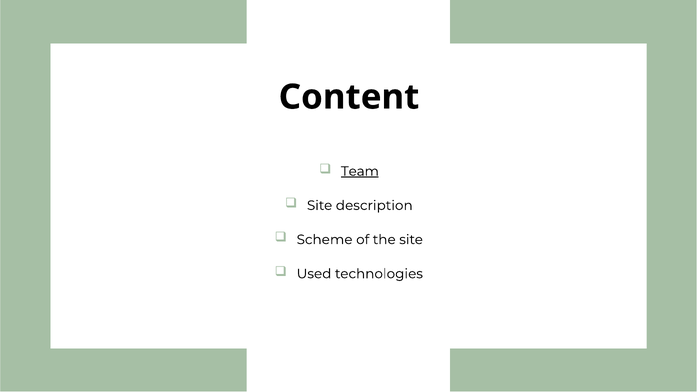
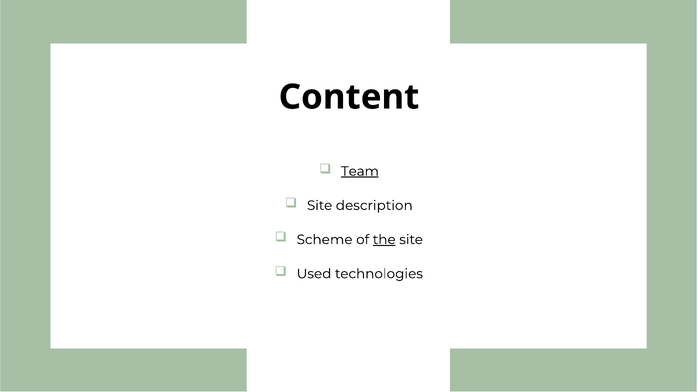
the underline: none -> present (384, 240)
